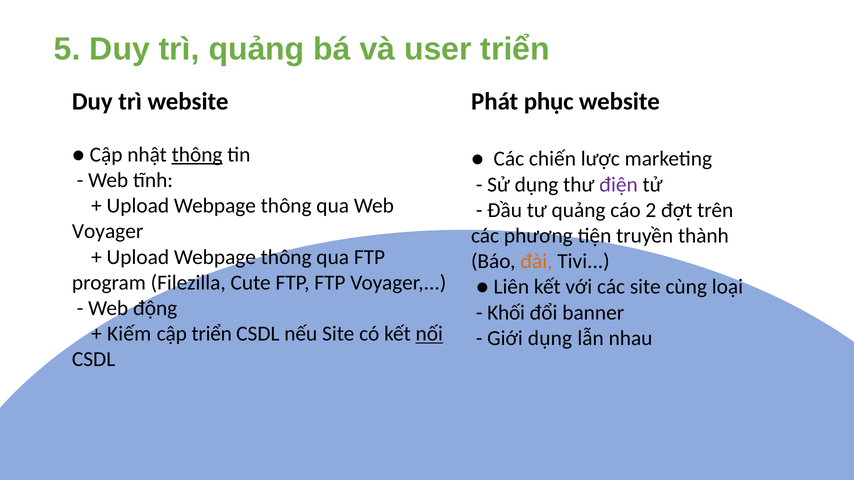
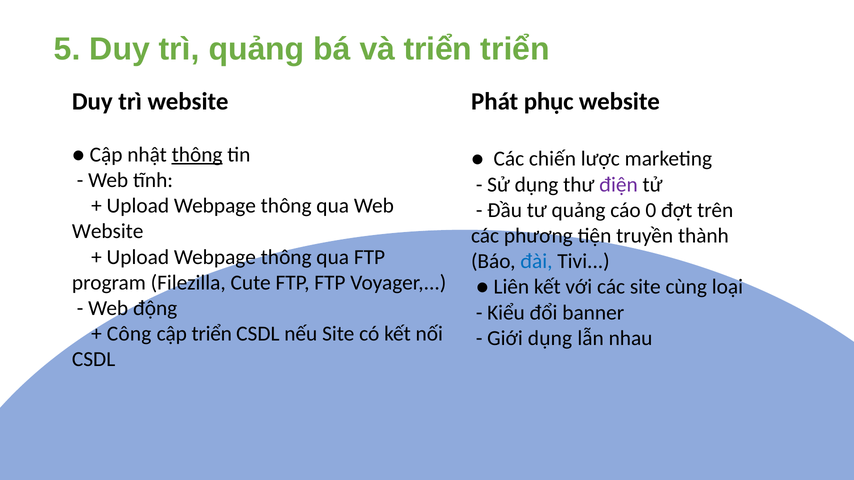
và user: user -> triển (438, 49)
2: 2 -> 0 (651, 210)
Voyager: Voyager -> Website (108, 232)
đài colour: orange -> blue (536, 262)
Khối: Khối -> Kiểu (506, 313)
Kiếm: Kiếm -> Công (129, 334)
nối underline: present -> none (429, 334)
